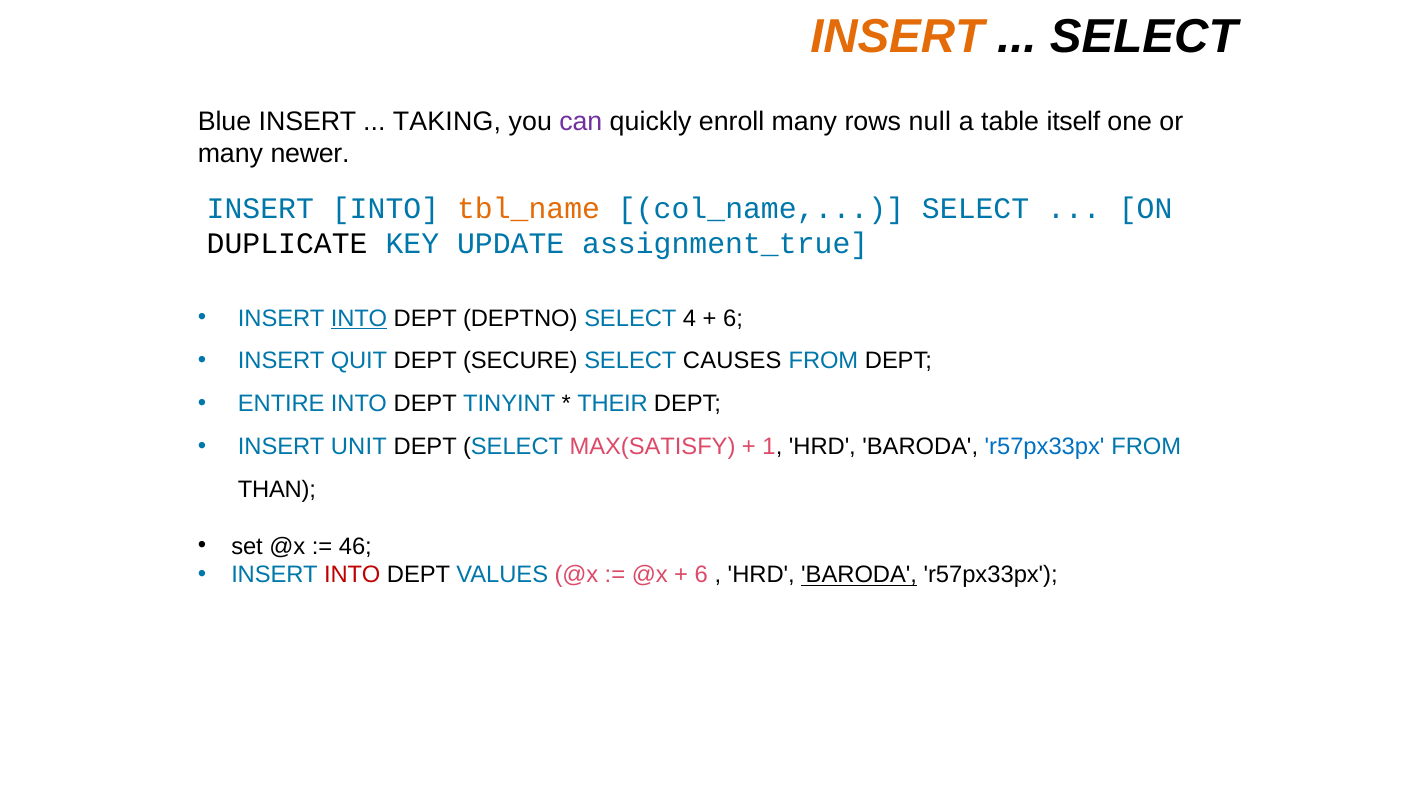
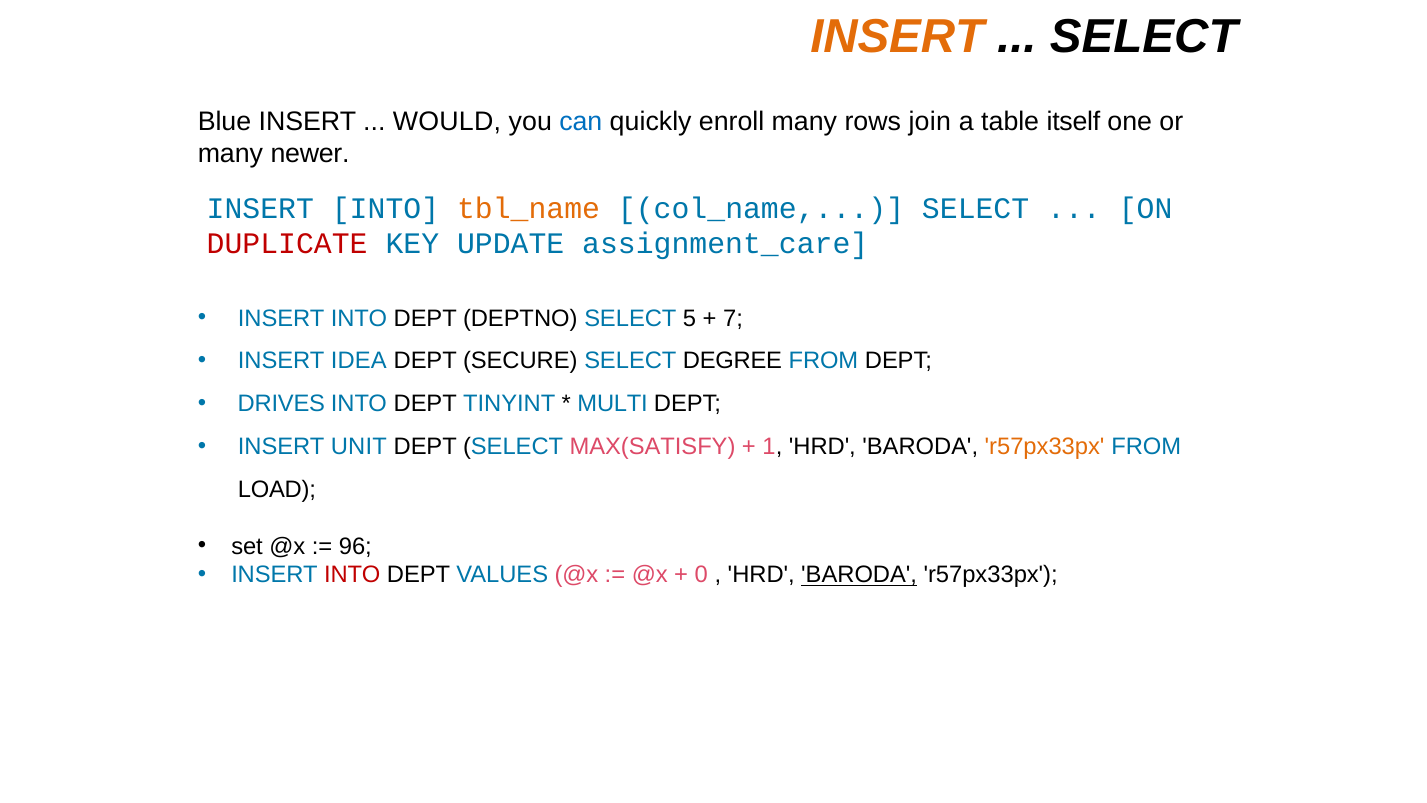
TAKING: TAKING -> WOULD (447, 121)
can colour: purple -> blue (581, 121)
null: null -> join (930, 121)
DUPLICATE colour: black -> red (287, 244)
assignment_true: assignment_true -> assignment_care (725, 244)
INTO underline: present -> none (359, 318)
4: 4 -> 5 (690, 318)
6: 6 -> 7 (733, 318)
QUIT: QUIT -> IDEA (359, 361)
CAUSES: CAUSES -> DEGREE (732, 361)
ENTIRE: ENTIRE -> DRIVES (281, 404)
THEIR: THEIR -> MULTI (613, 404)
r57px33px colour: blue -> orange (1045, 447)
THAN: THAN -> LOAD (277, 489)
46: 46 -> 96 (355, 546)
6: 6 -> 0 (701, 575)
